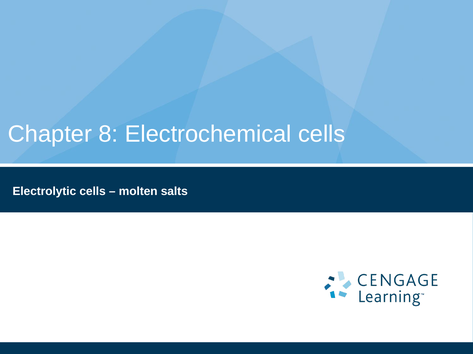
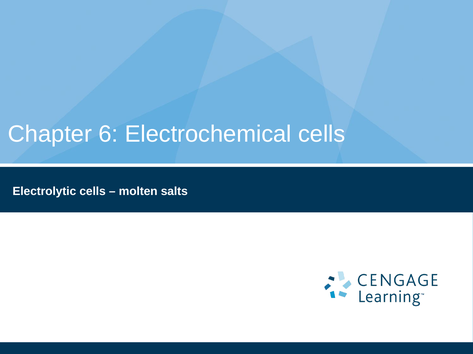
8: 8 -> 6 (108, 134)
